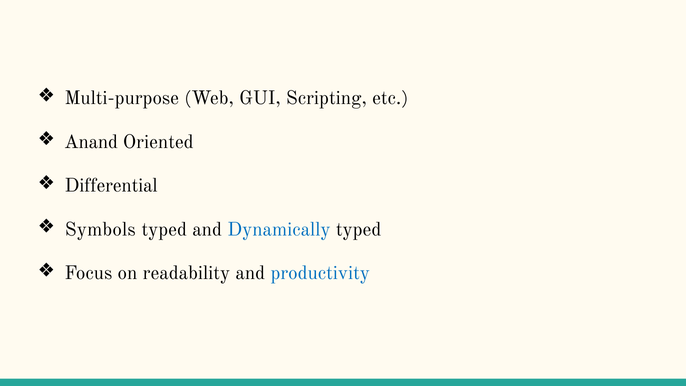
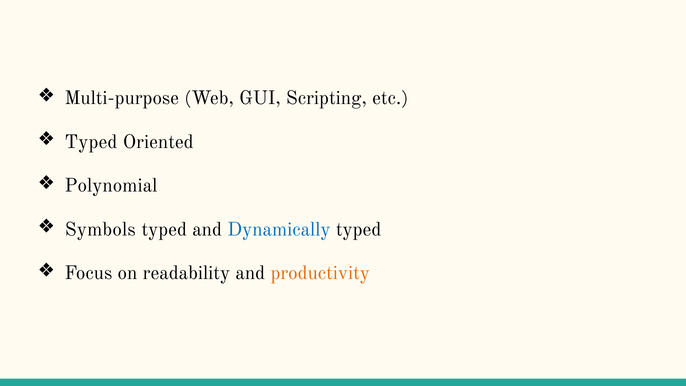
Anand: Anand -> Typed (91, 142)
Differential: Differential -> Polynomial (111, 186)
productivity colour: blue -> orange (320, 273)
